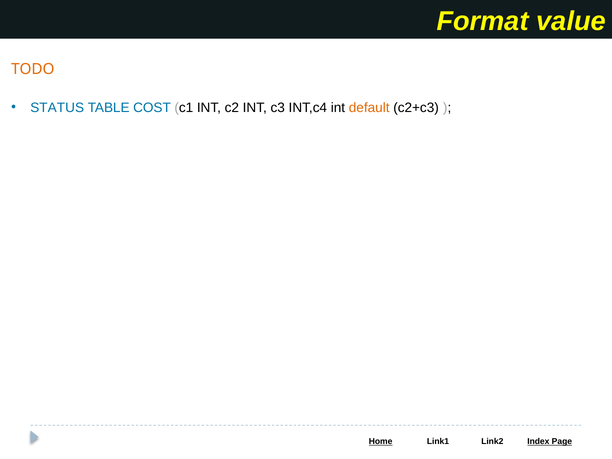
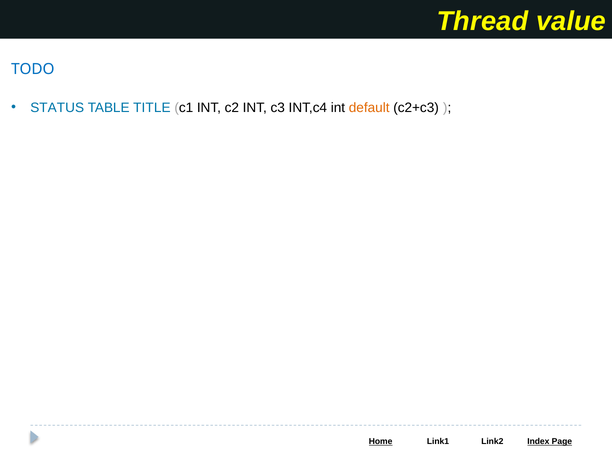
Format: Format -> Thread (482, 21)
TODO colour: orange -> blue (33, 69)
COST: COST -> TITLE (152, 108)
